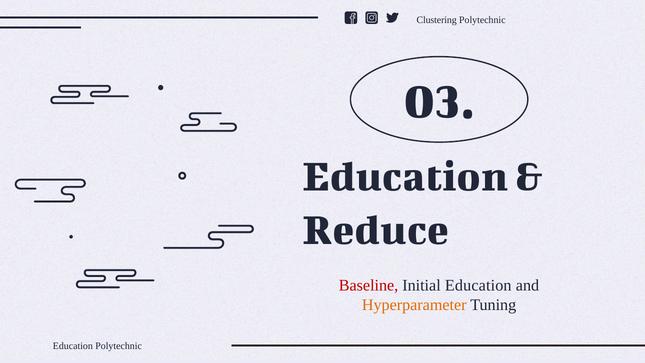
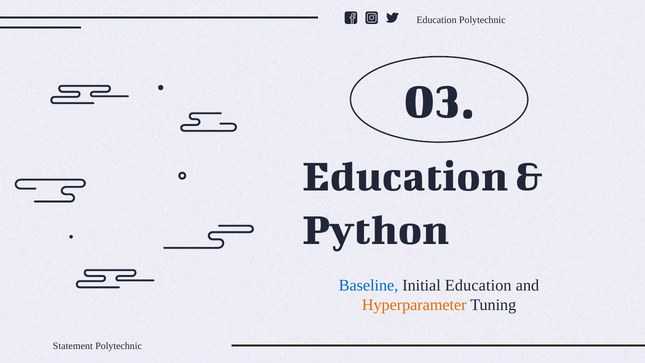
Clustering: Clustering -> Education (437, 20)
Reduce: Reduce -> Python (376, 229)
Baseline colour: red -> blue (369, 285)
Education: Education -> Statement (73, 346)
